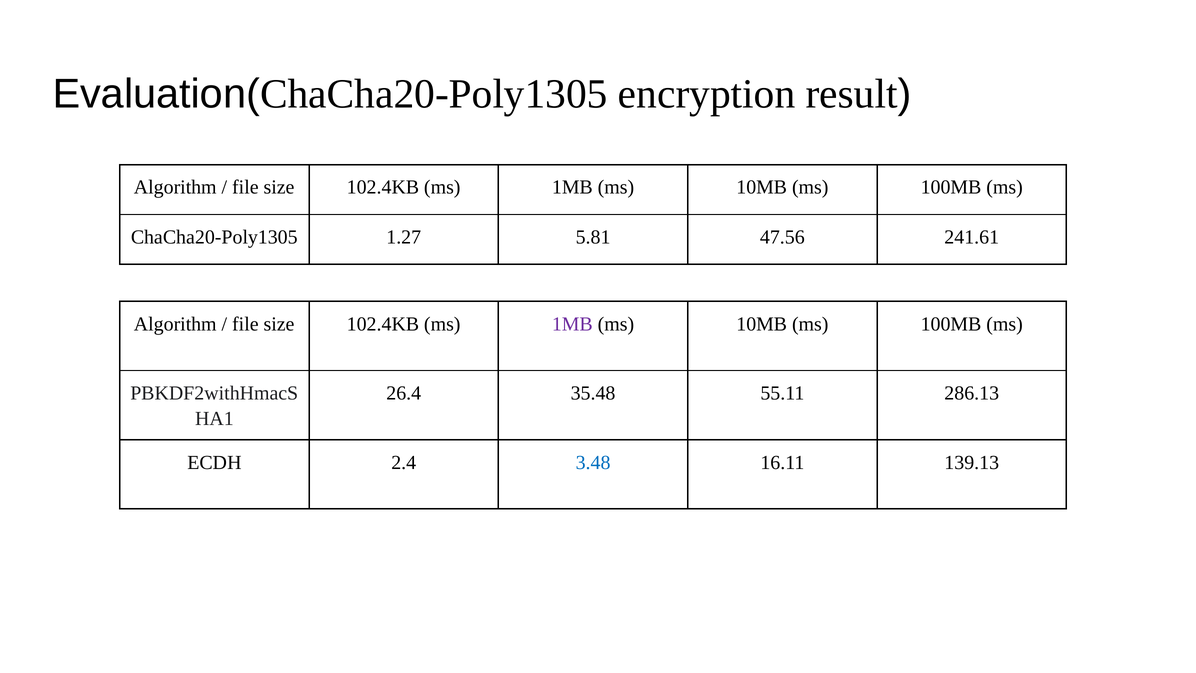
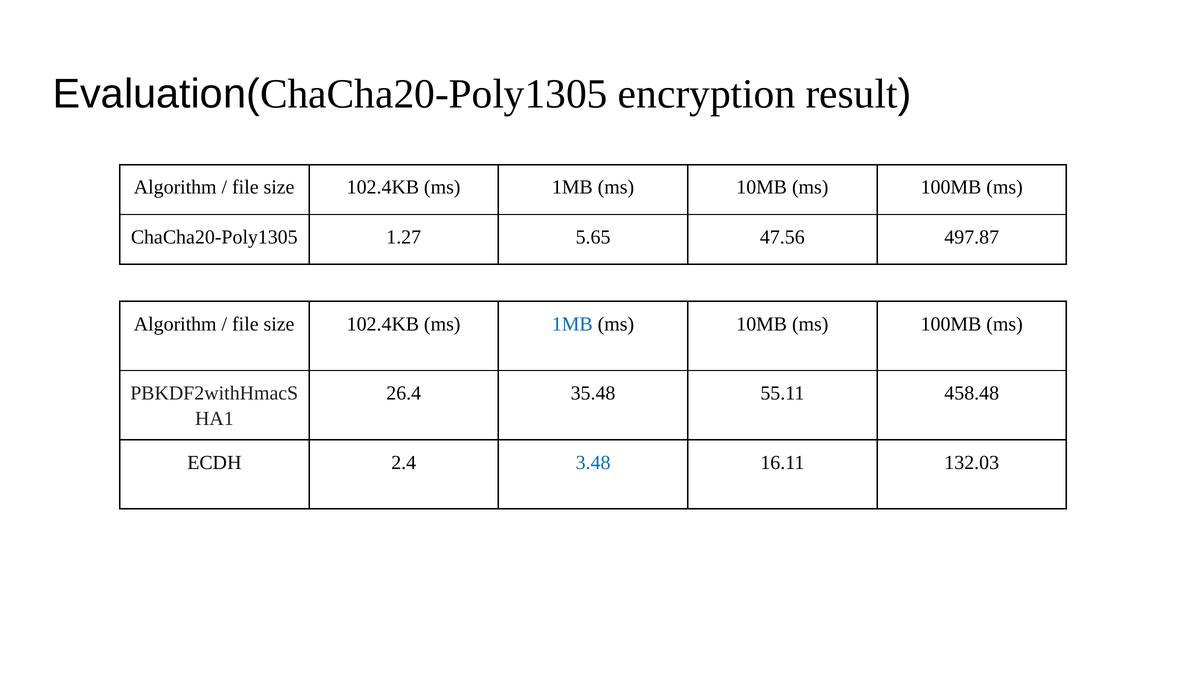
5.81: 5.81 -> 5.65 (593, 237)
241.61: 241.61 -> 497.87 (972, 237)
1MB colour: purple -> blue (572, 324)
286.13: 286.13 -> 458.48 (972, 393)
139.13: 139.13 -> 132.03 (972, 462)
